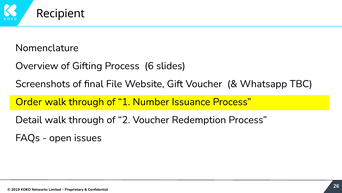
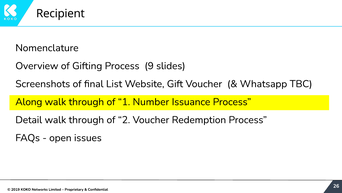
6: 6 -> 9 (149, 66)
File: File -> List (114, 84)
Order: Order -> Along (29, 102)
